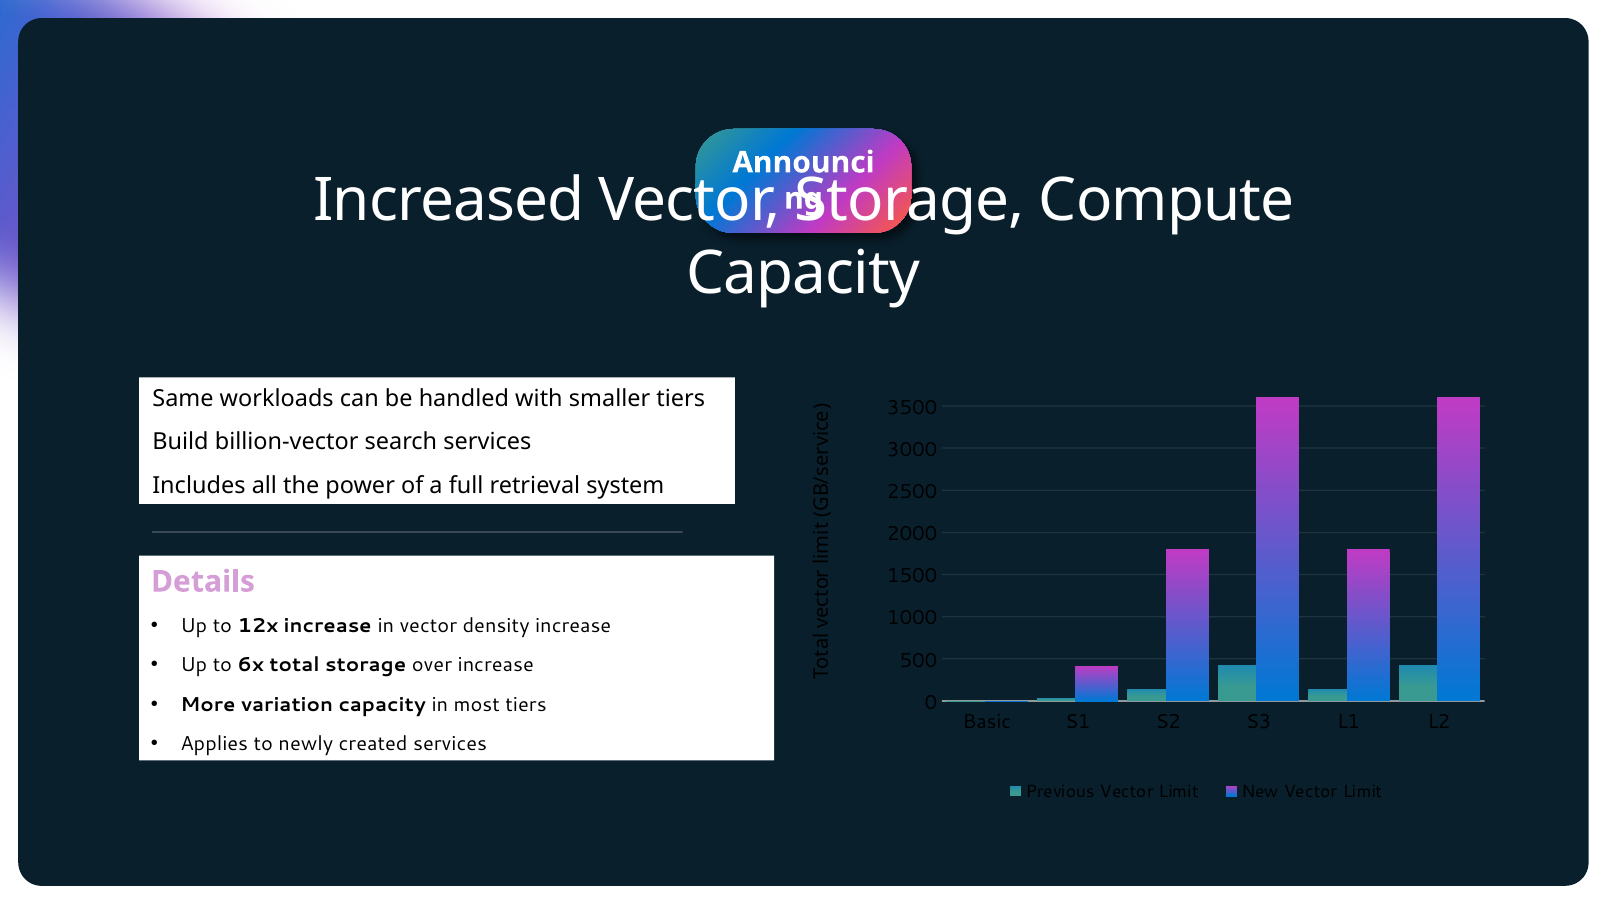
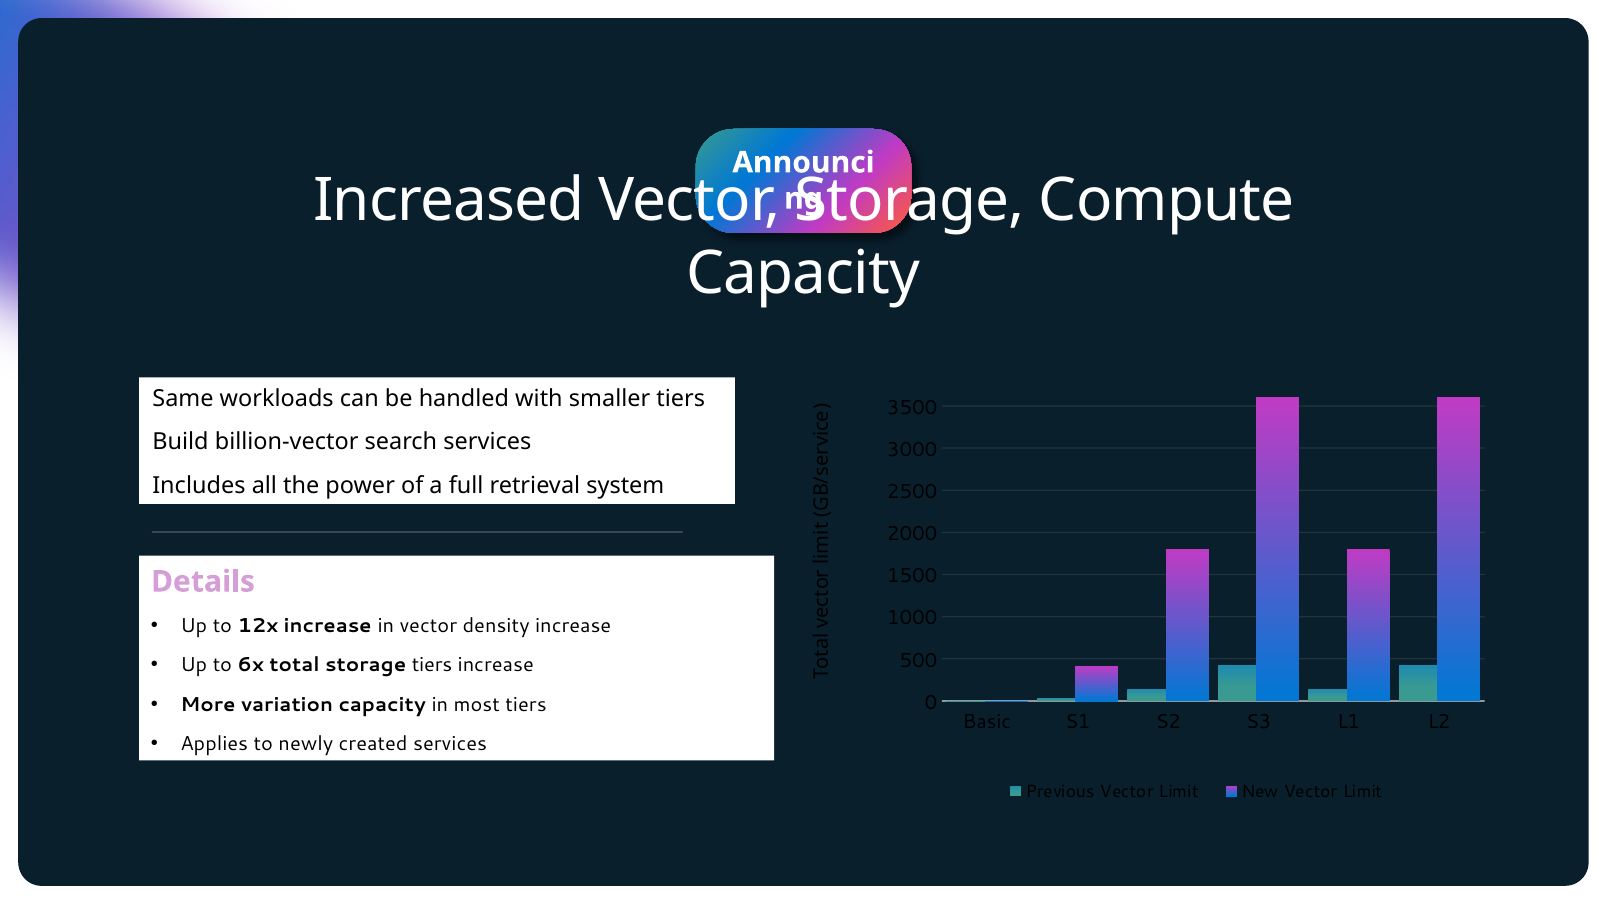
storage over: over -> tiers (432, 665)
